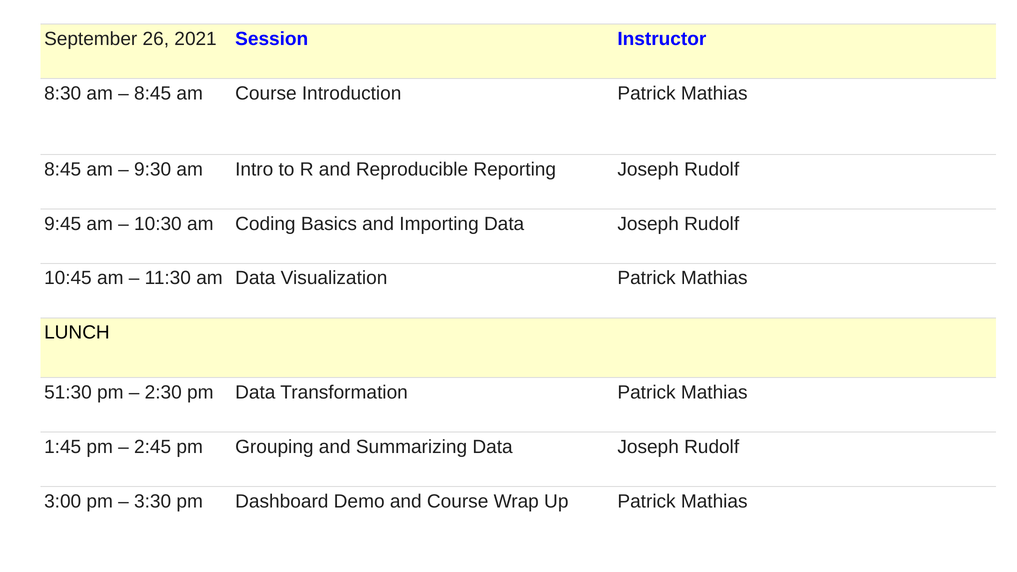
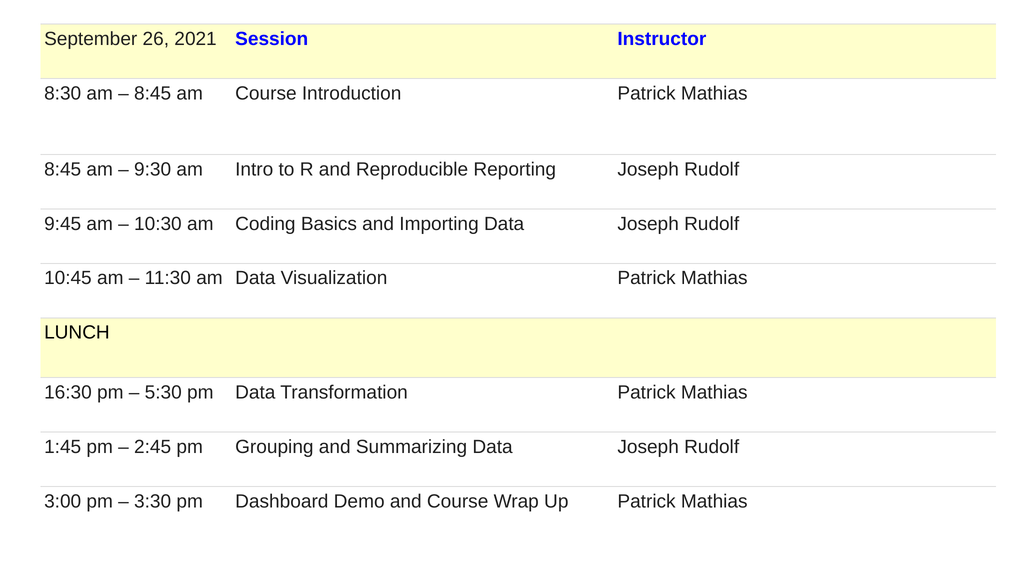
51:30: 51:30 -> 16:30 (68, 392)
2:30: 2:30 -> 5:30 (163, 392)
